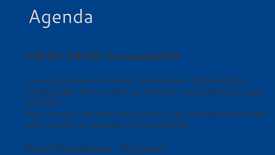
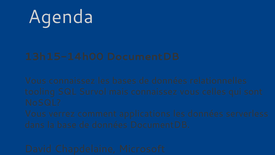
déclencheur: déclencheur -> applications (145, 114)
important: important -> serverless (247, 114)
